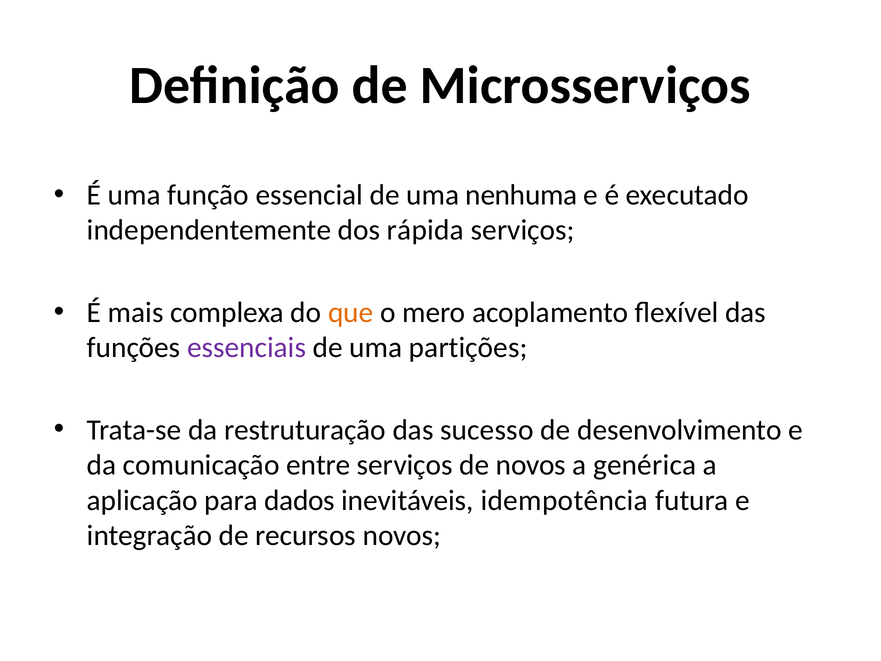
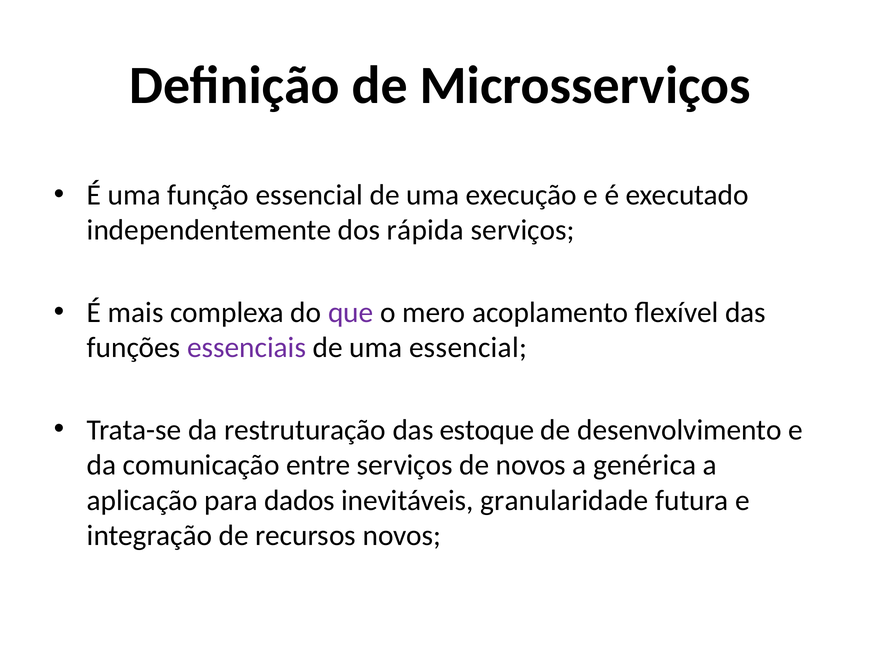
nenhuma: nenhuma -> execução (521, 195)
que colour: orange -> purple (351, 312)
uma partições: partições -> essencial (468, 348)
sucesso: sucesso -> estoque (487, 430)
idempotência: idempotência -> granularidade (564, 500)
